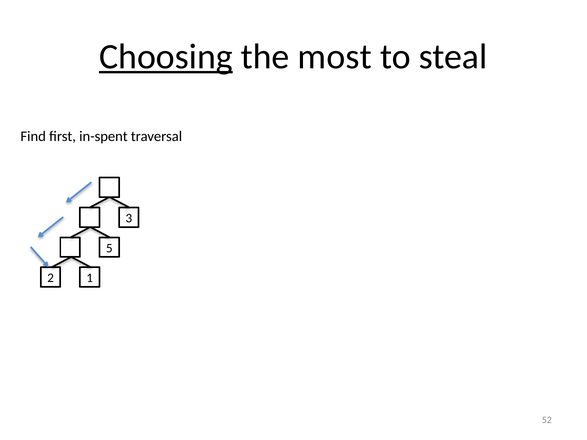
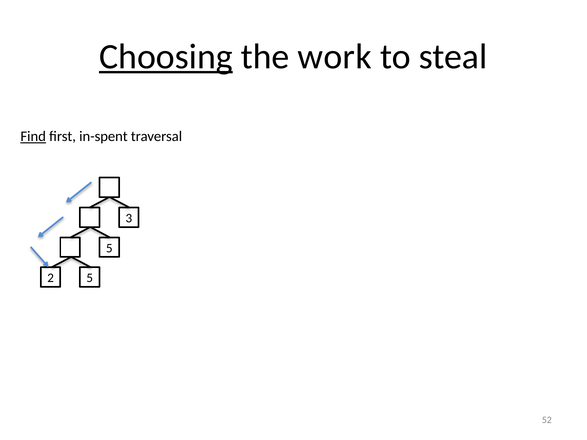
most: most -> work (335, 57)
Find underline: none -> present (33, 137)
2 1: 1 -> 5 (90, 278)
